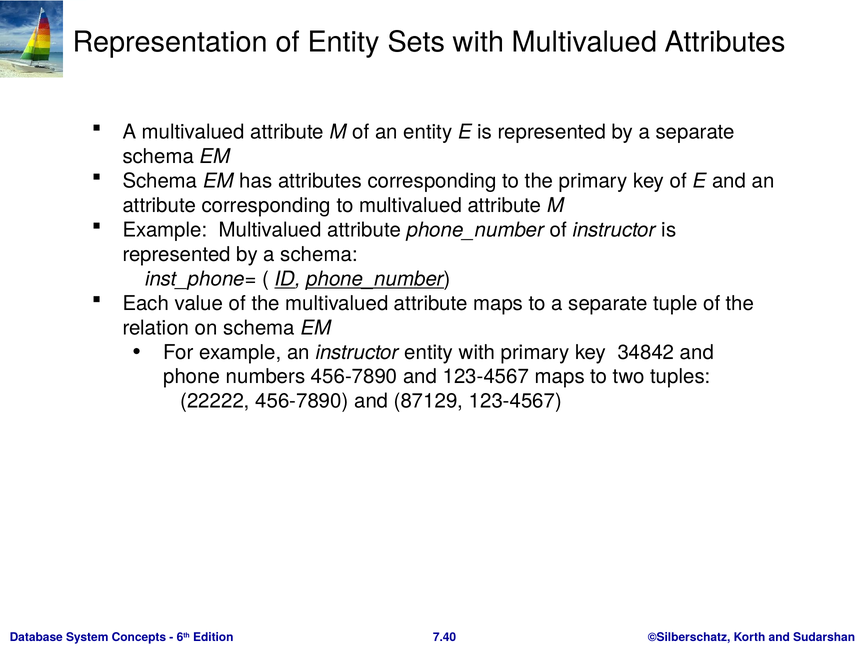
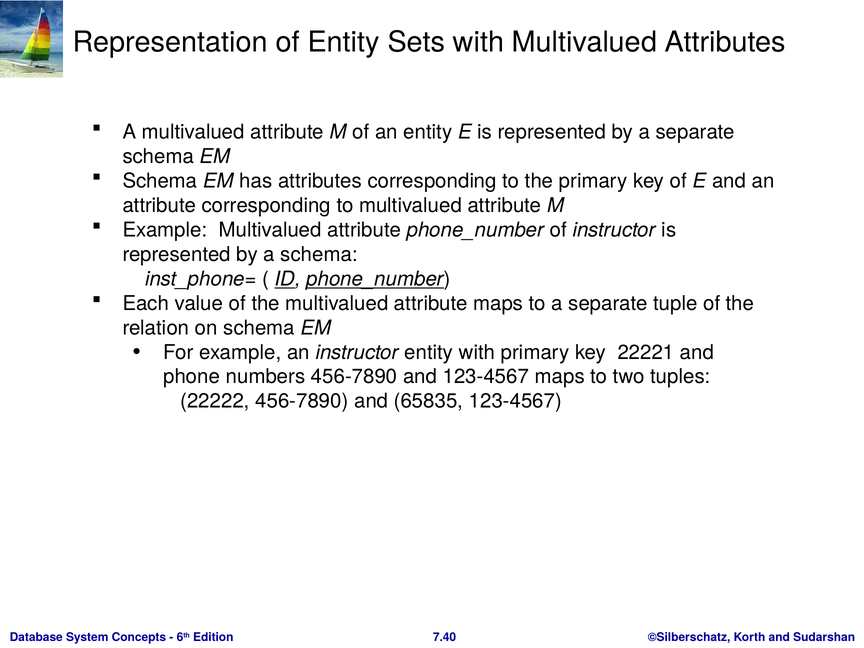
34842: 34842 -> 22221 (646, 352)
87129: 87129 -> 65835 (428, 401)
